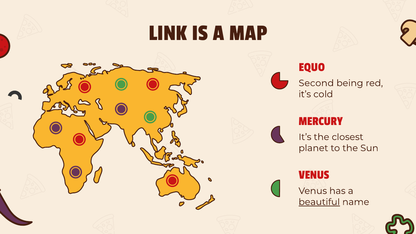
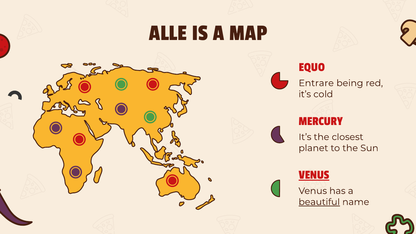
LINK: LINK -> ALLE (168, 32)
Second: Second -> Entrare (316, 83)
VENUS underline: none -> present (314, 175)
